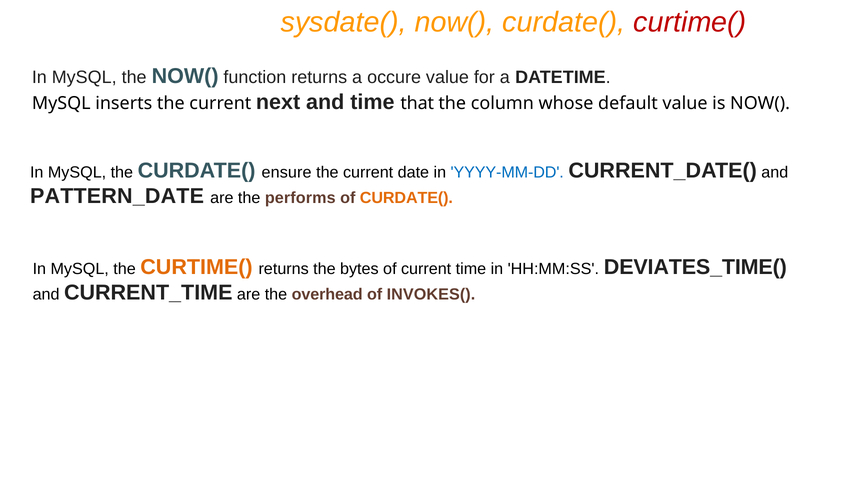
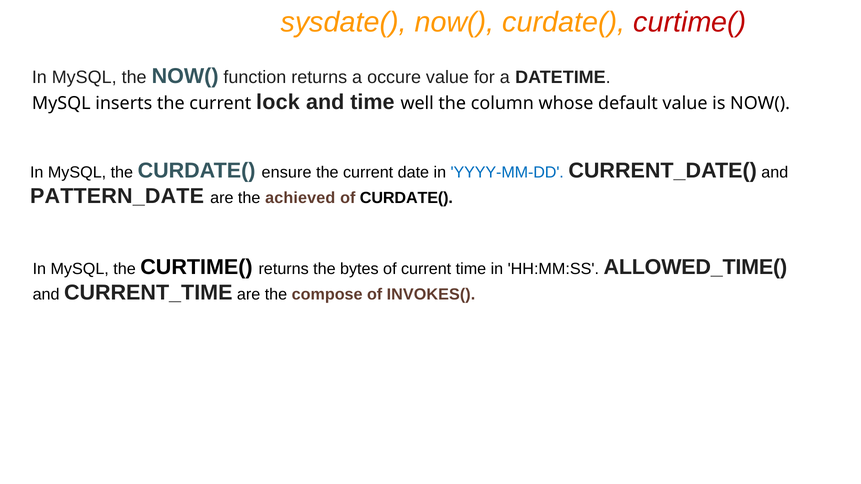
next: next -> lock (278, 102)
that: that -> well (417, 103)
performs: performs -> achieved (300, 198)
CURDATE( colour: orange -> black (406, 198)
CURTIME( colour: orange -> black (196, 267)
DEVIATES_TIME(: DEVIATES_TIME( -> ALLOWED_TIME( (695, 267)
overhead: overhead -> compose (327, 295)
